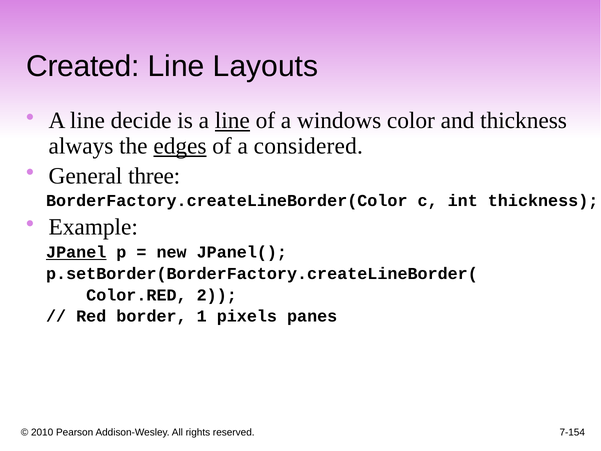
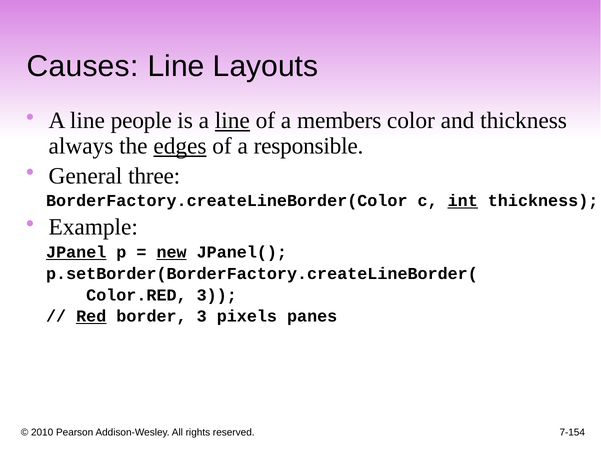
Created: Created -> Causes (83, 66)
decide: decide -> people (141, 121)
windows: windows -> members (339, 121)
considered: considered -> responsible (309, 146)
int underline: none -> present (463, 201)
new underline: none -> present (172, 252)
Color.RED 2: 2 -> 3 (217, 295)
Red underline: none -> present (91, 316)
border 1: 1 -> 3 (202, 316)
